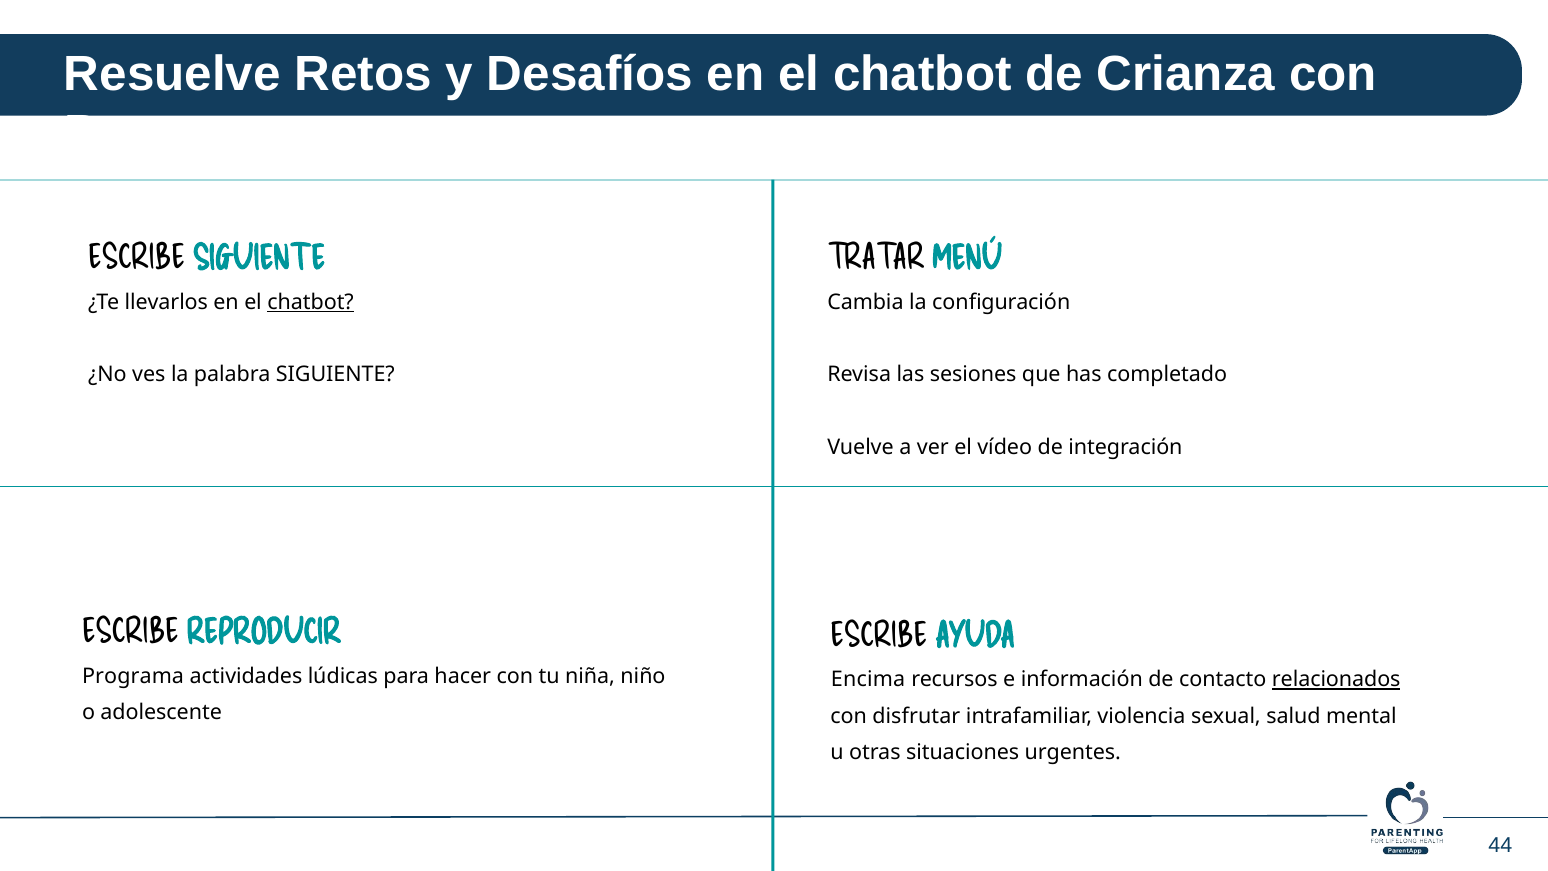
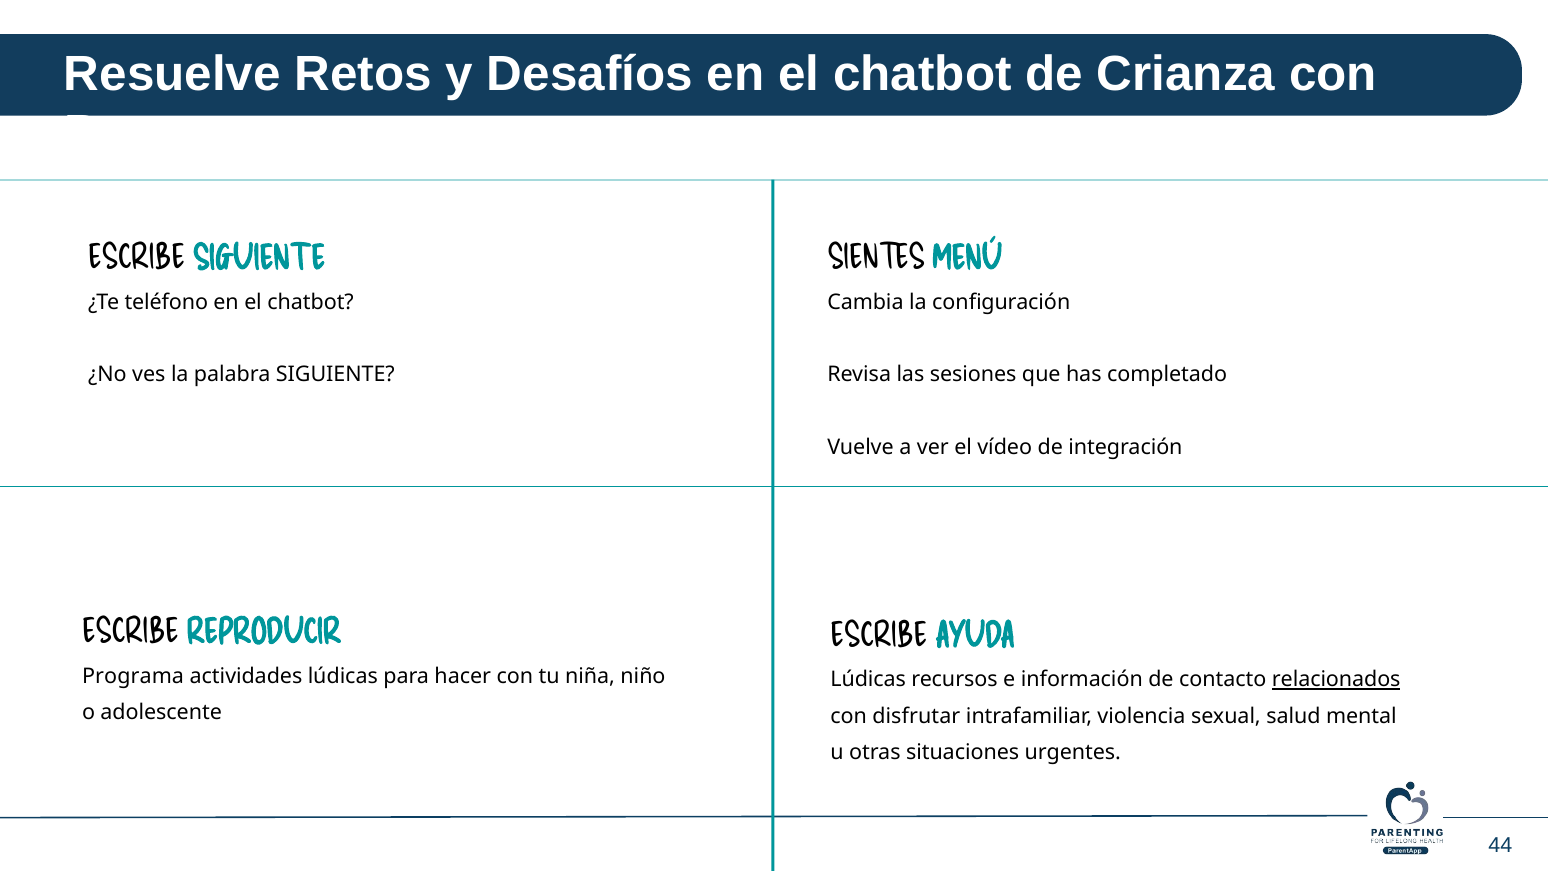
TRATAR: TRATAR -> SIENTES (876, 259)
llevarlos: llevarlos -> teléfono (166, 302)
chatbot underline: present -> none (311, 302)
Encima: Encima -> Lúdicas (868, 680)
